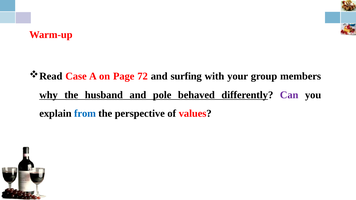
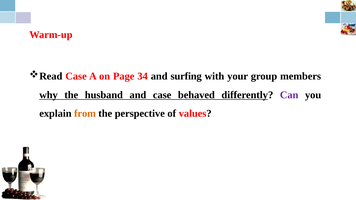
72: 72 -> 34 (143, 76)
and pole: pole -> case (162, 95)
from colour: blue -> orange (85, 114)
